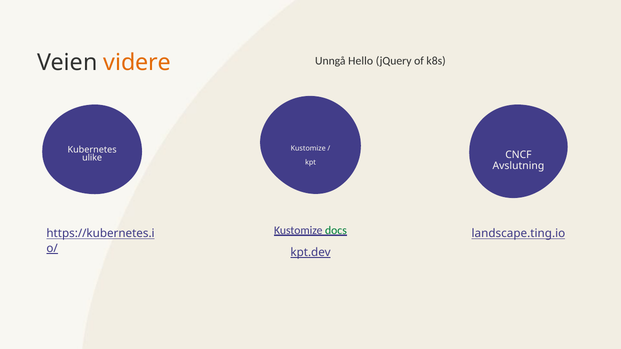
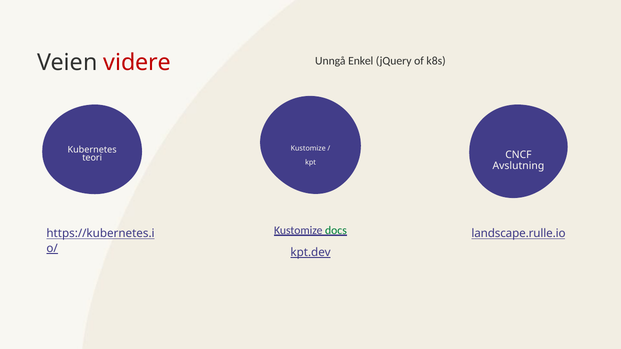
videre colour: orange -> red (137, 62)
Hello: Hello -> Enkel (361, 61)
ulike: ulike -> teori (92, 158)
landscape.ting.io: landscape.ting.io -> landscape.rulle.io (518, 234)
